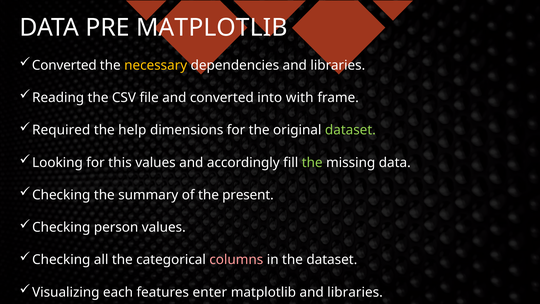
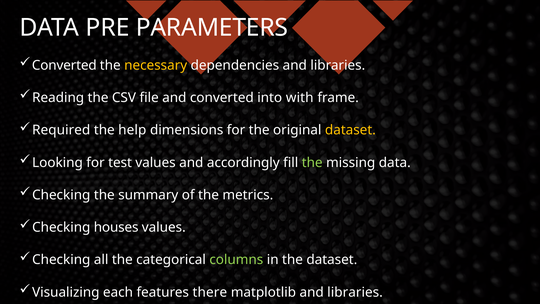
PRE MATPLOTLIB: MATPLOTLIB -> PARAMETERS (212, 28)
dataset colour: light green -> yellow (350, 130)
this: this -> test (120, 162)
present: present -> metrics (248, 195)
person: person -> houses (116, 227)
columns colour: pink -> light green (236, 260)
enter: enter -> there (210, 292)
